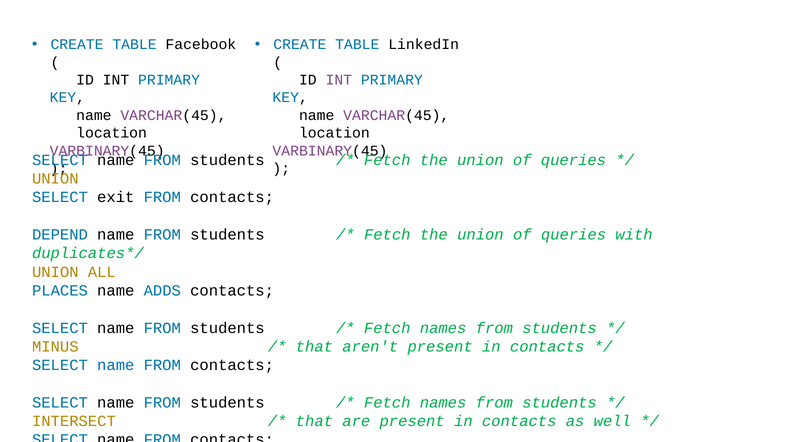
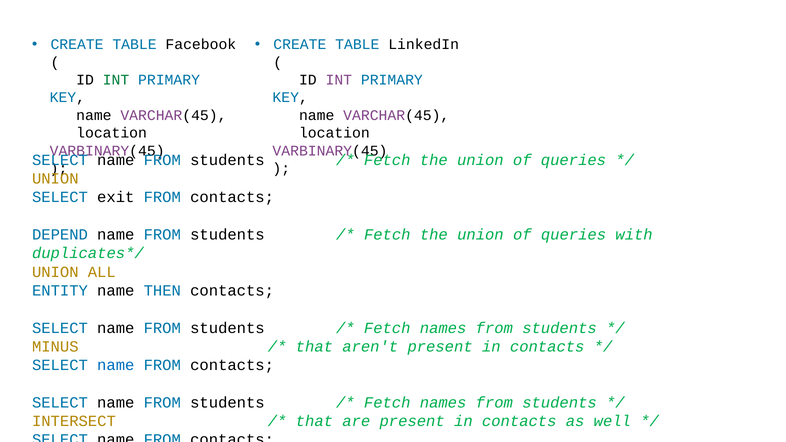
INT colour: black -> green (116, 80)
PLACES: PLACES -> ENTITY (60, 291)
ADDS: ADDS -> THEN (162, 291)
